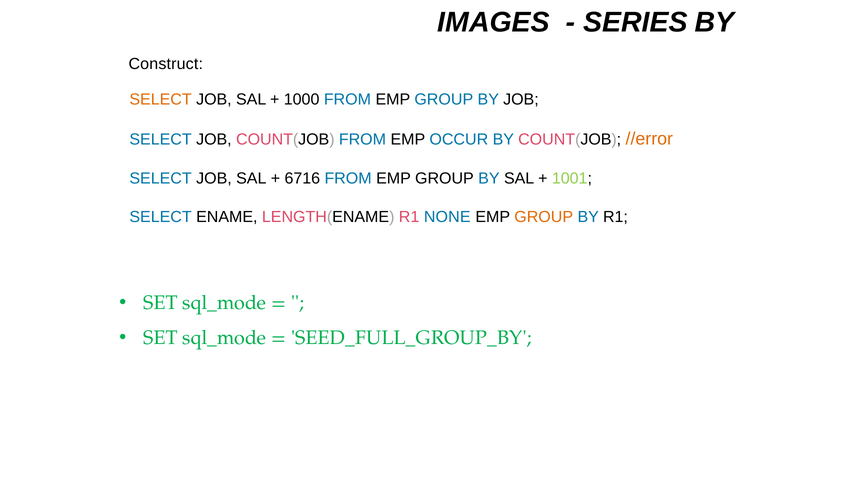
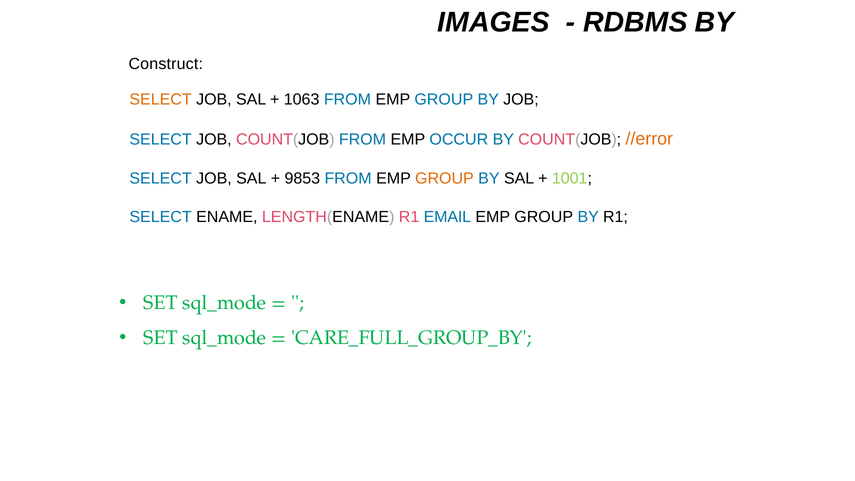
SERIES: SERIES -> RDBMS (635, 22)
1000: 1000 -> 1063 (302, 99)
6716: 6716 -> 9853 (302, 179)
GROUP colour: black -> orange (444, 179)
NONE: NONE -> EMAIL (447, 217)
GROUP colour: orange -> black (544, 217)
SEED_FULL_GROUP_BY: SEED_FULL_GROUP_BY -> CARE_FULL_GROUP_BY (411, 338)
